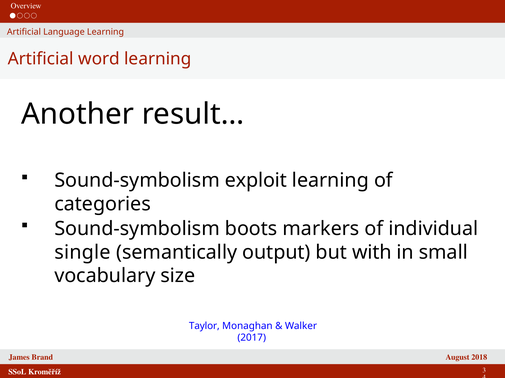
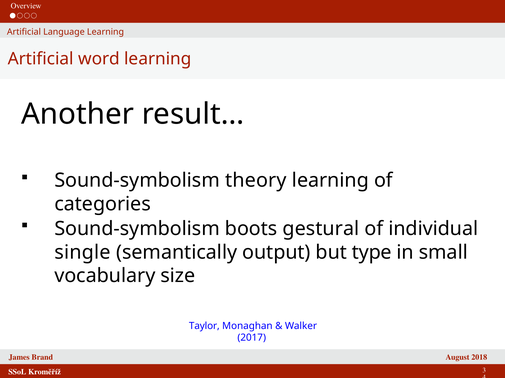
exploit: exploit -> theory (256, 181)
markers: markers -> gestural (321, 229)
with: with -> type (372, 253)
